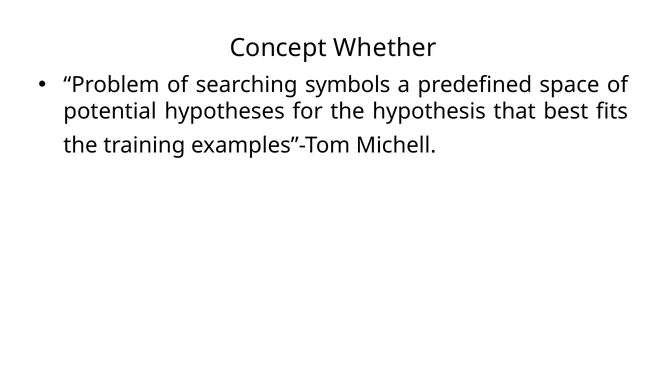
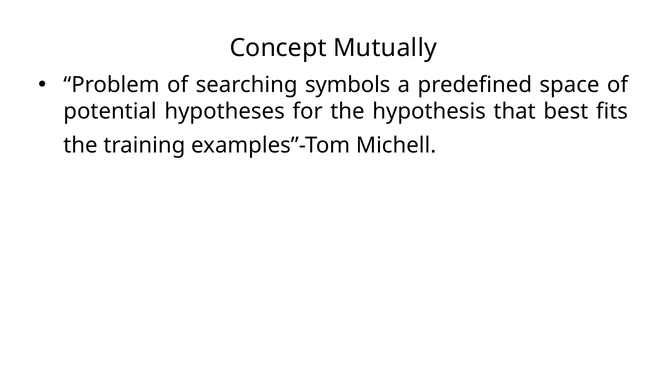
Whether: Whether -> Mutually (385, 48)
